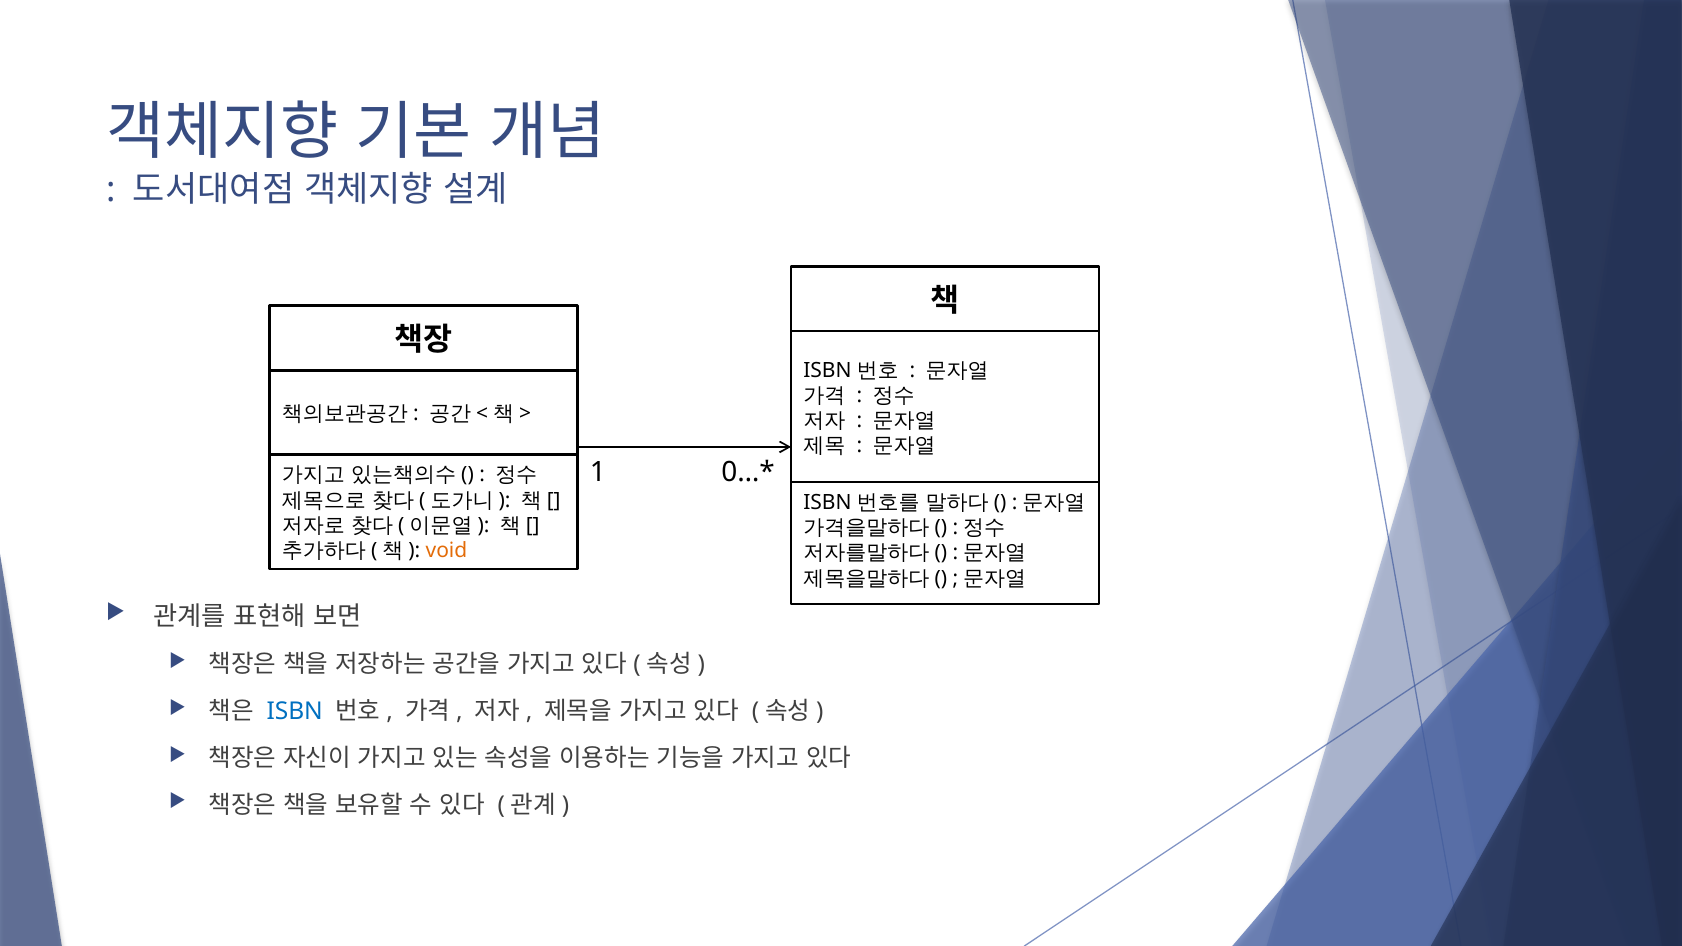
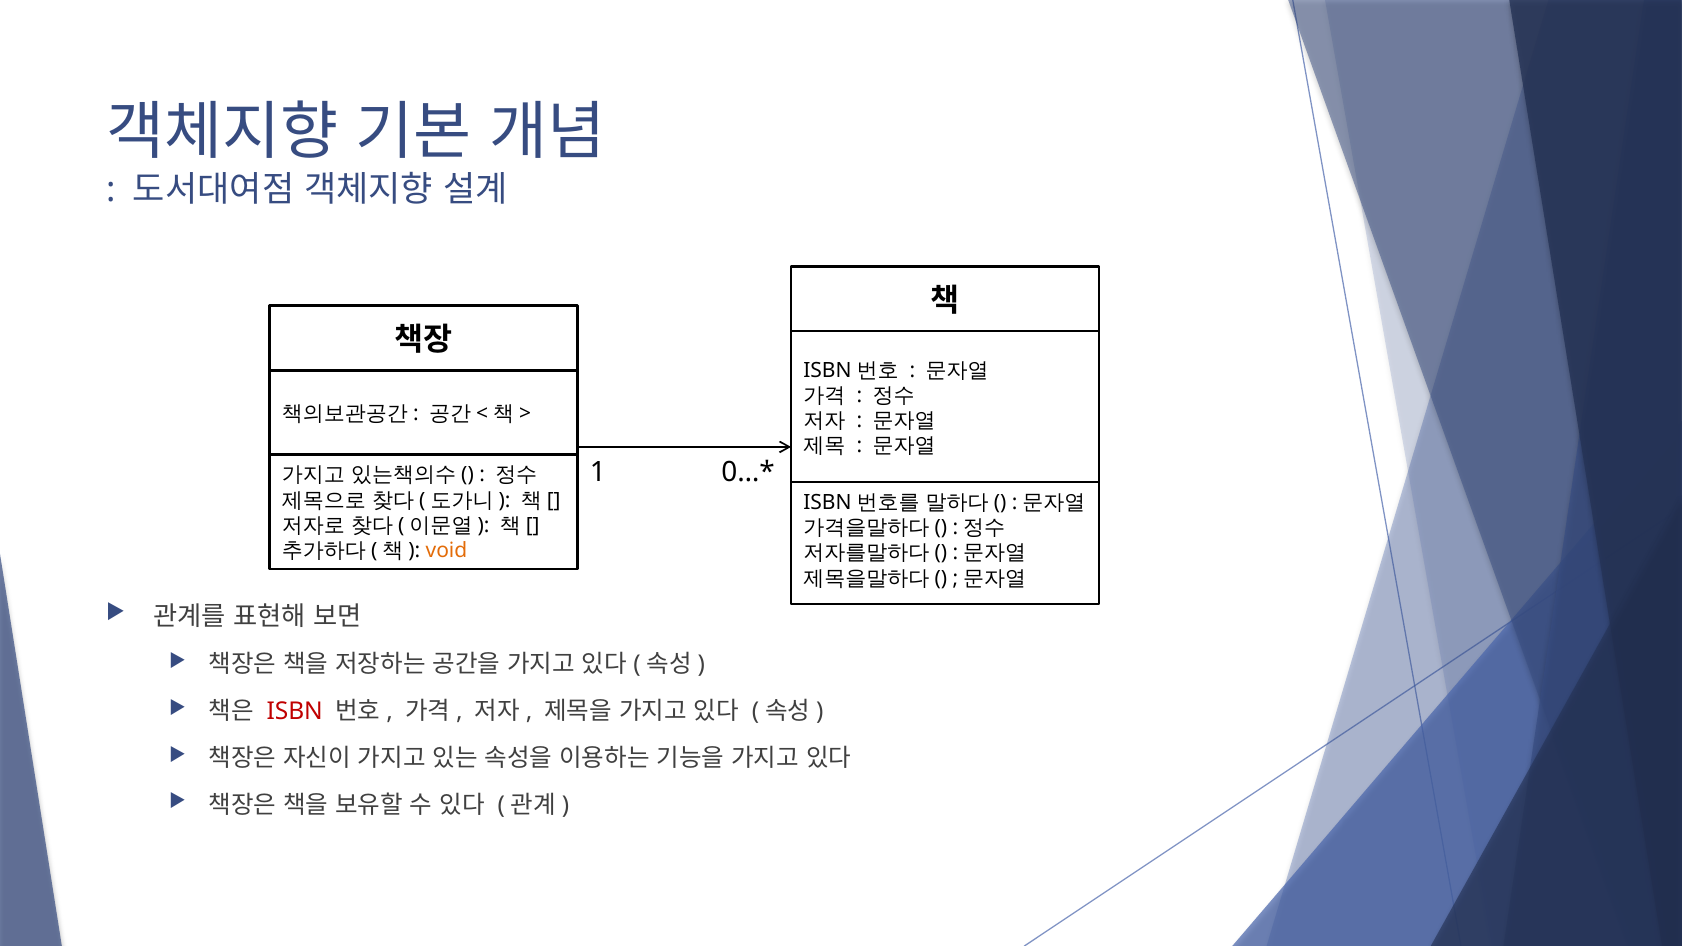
ISBN colour: blue -> red (295, 711)
